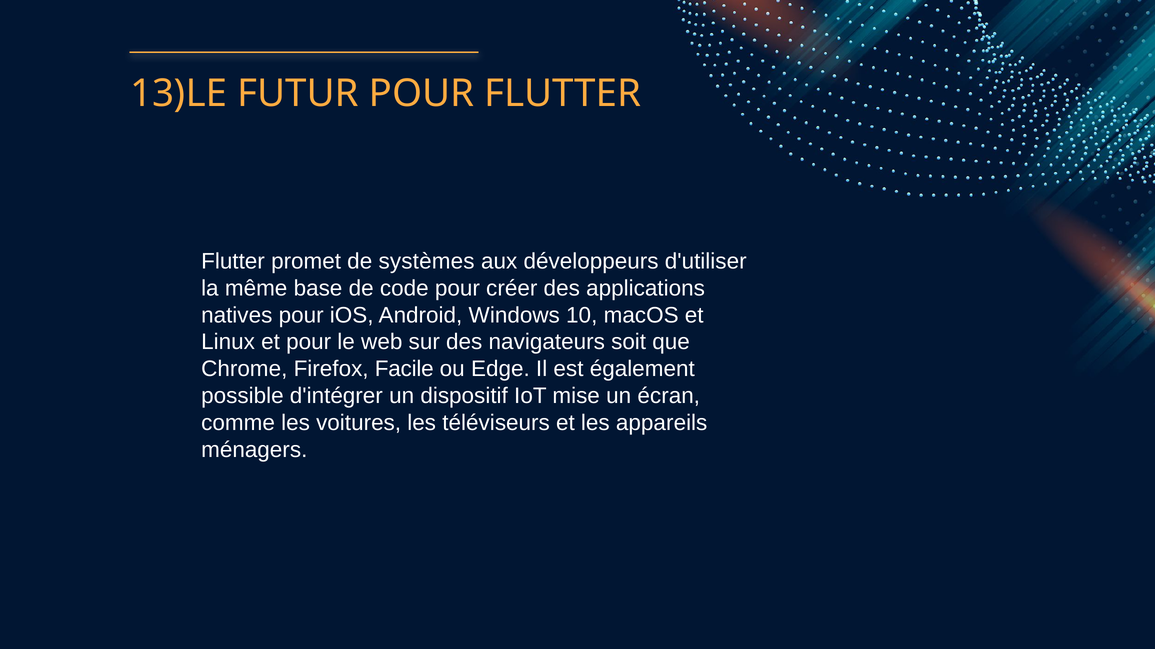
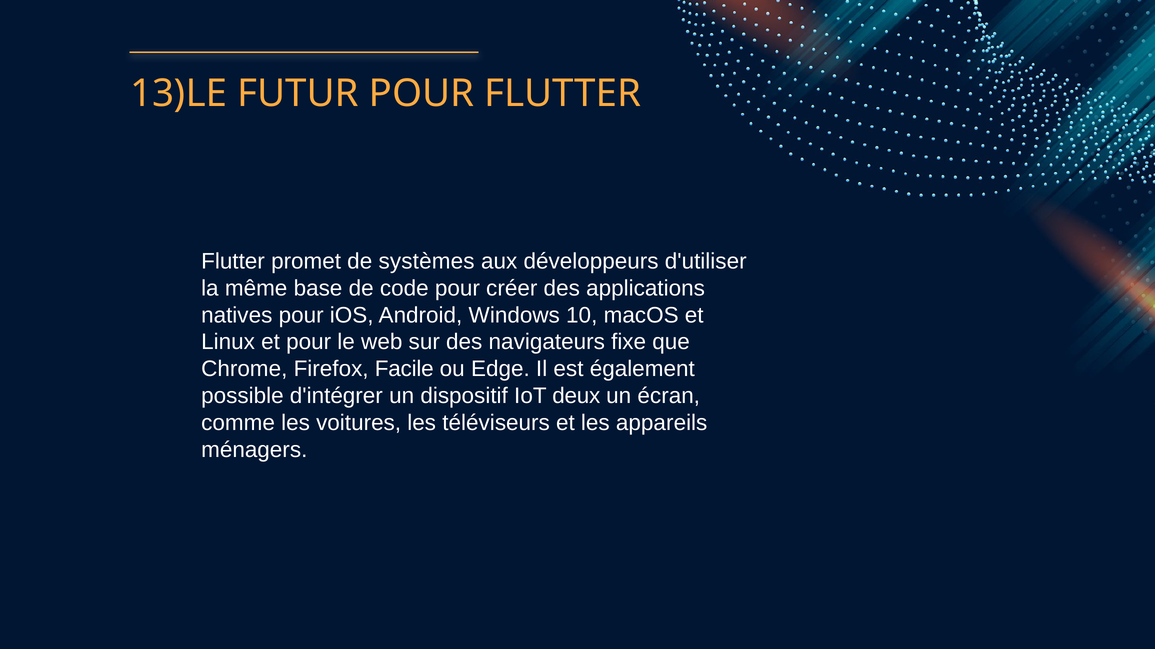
soit: soit -> fixe (629, 342)
mise: mise -> deux (576, 396)
